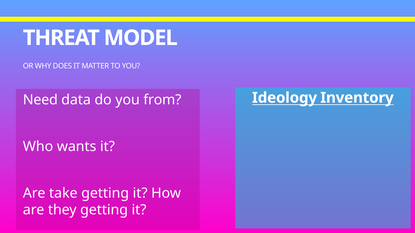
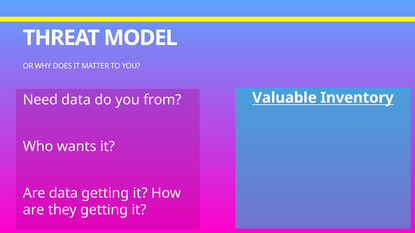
Ideology: Ideology -> Valuable (284, 98)
Are take: take -> data (63, 193)
